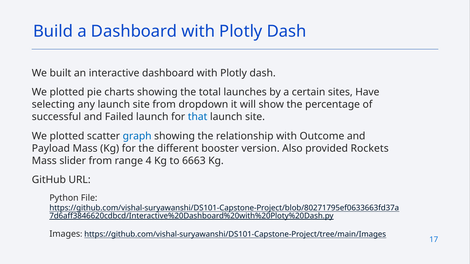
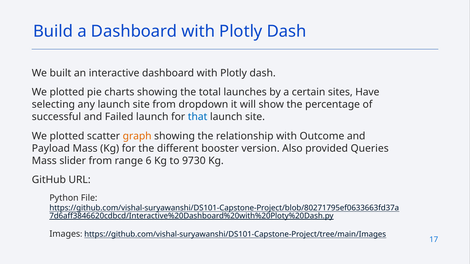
graph colour: blue -> orange (137, 136)
Rockets: Rockets -> Queries (370, 149)
4: 4 -> 6 (149, 161)
6663: 6663 -> 9730 (194, 161)
